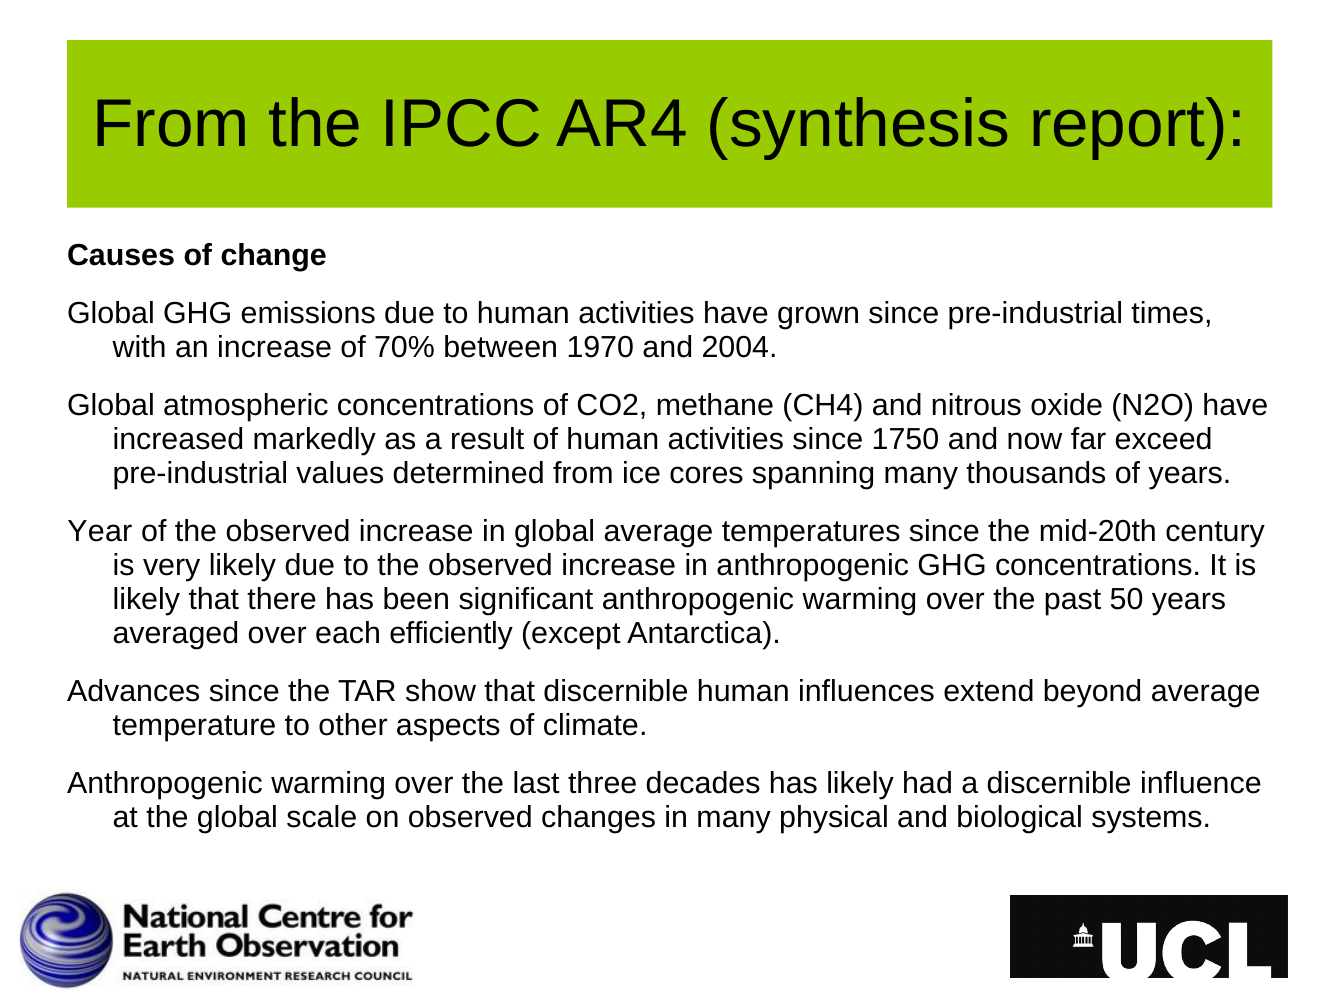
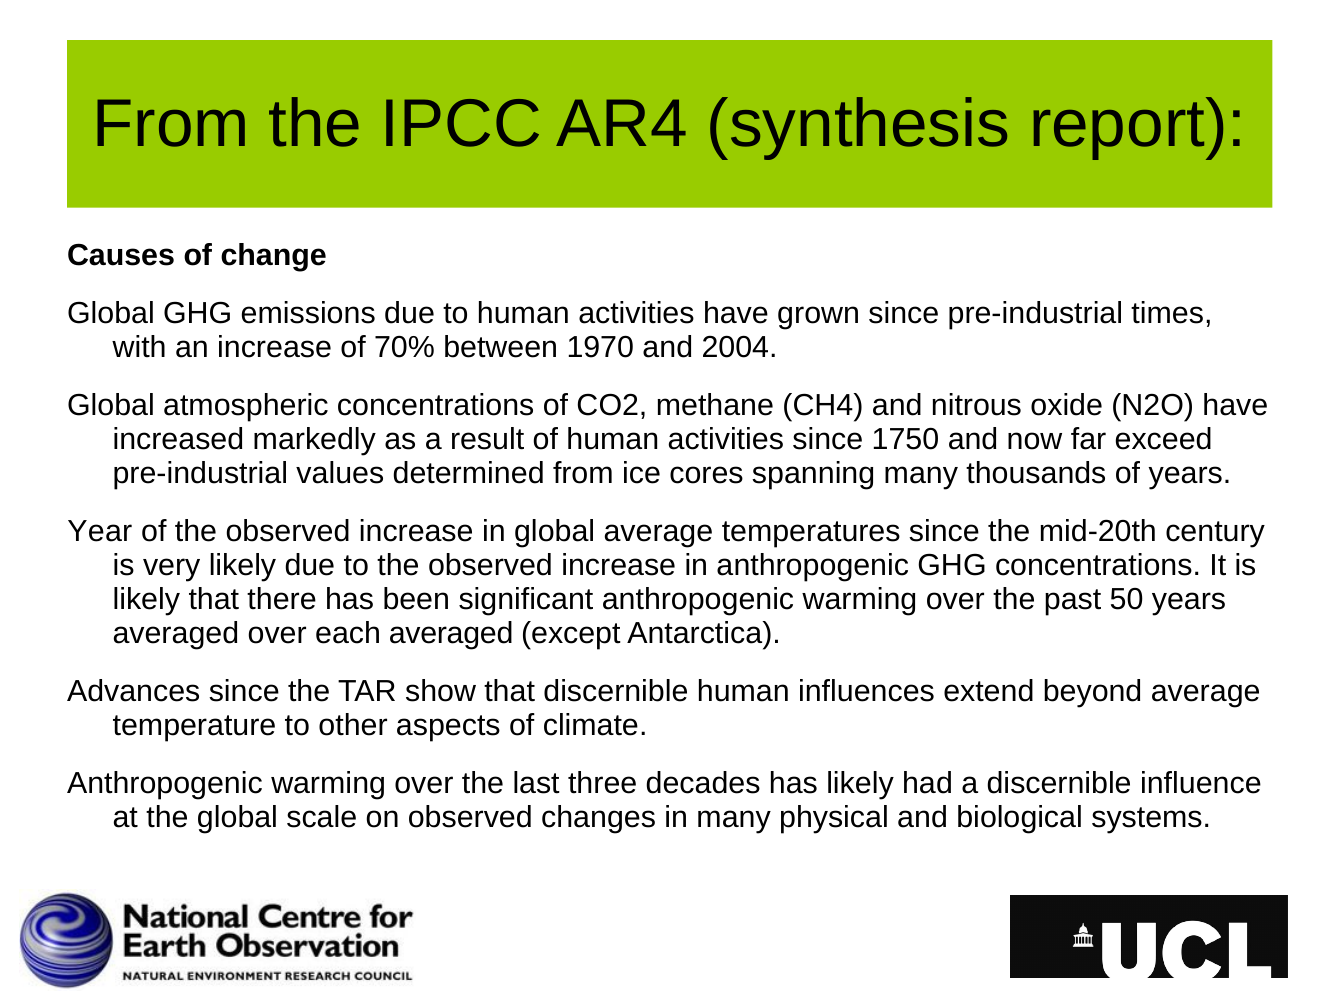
each efficiently: efficiently -> averaged (451, 633)
